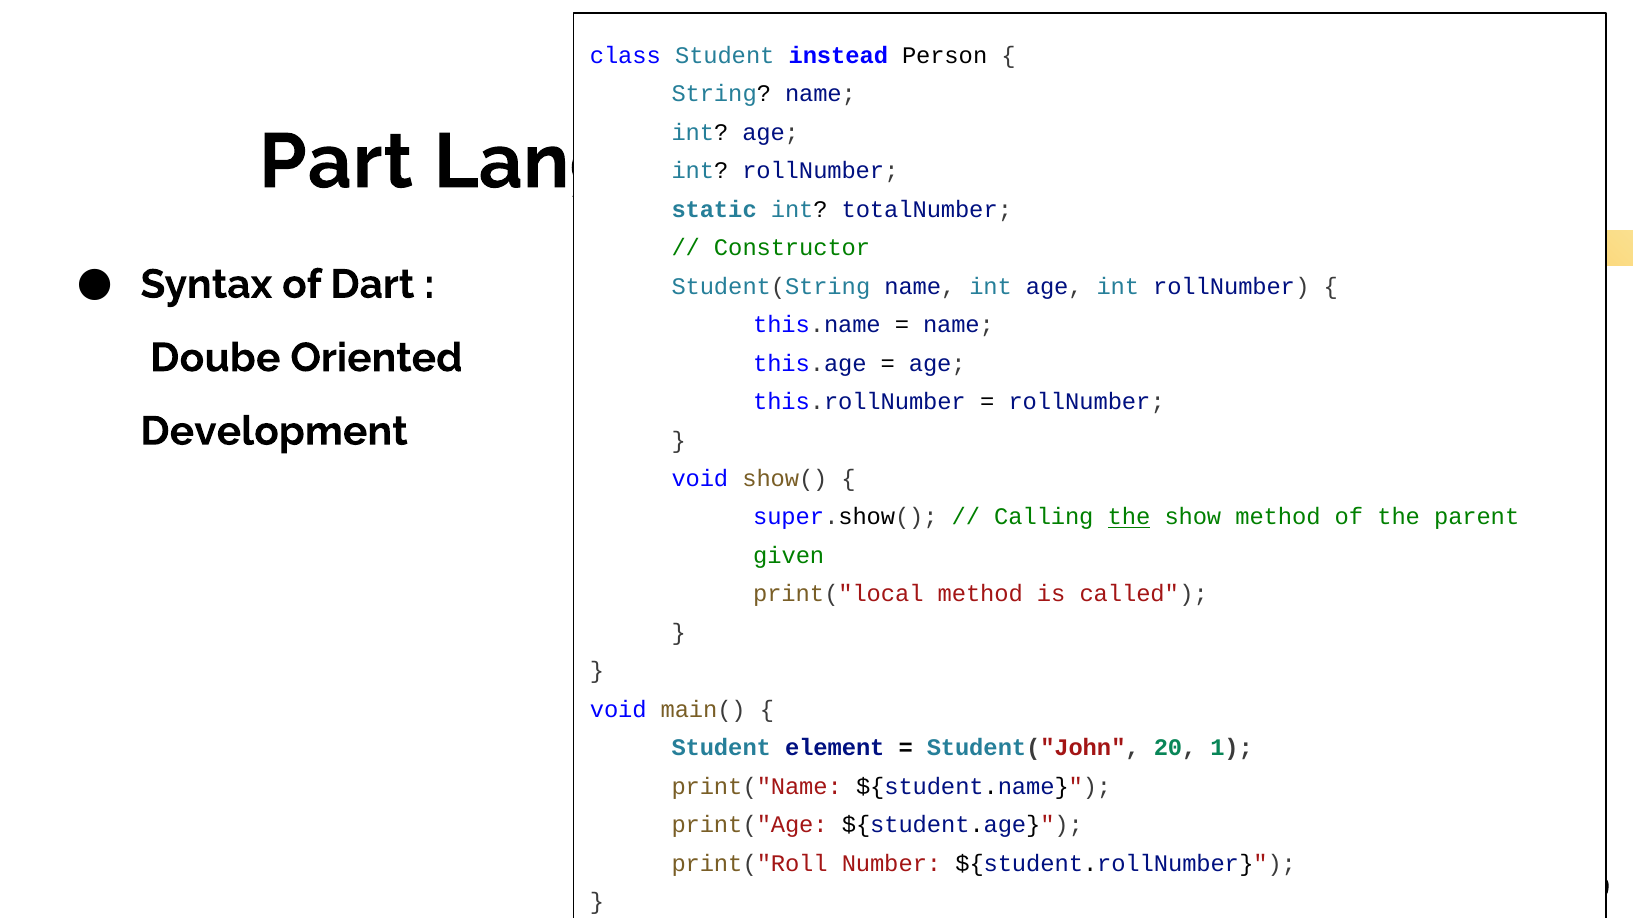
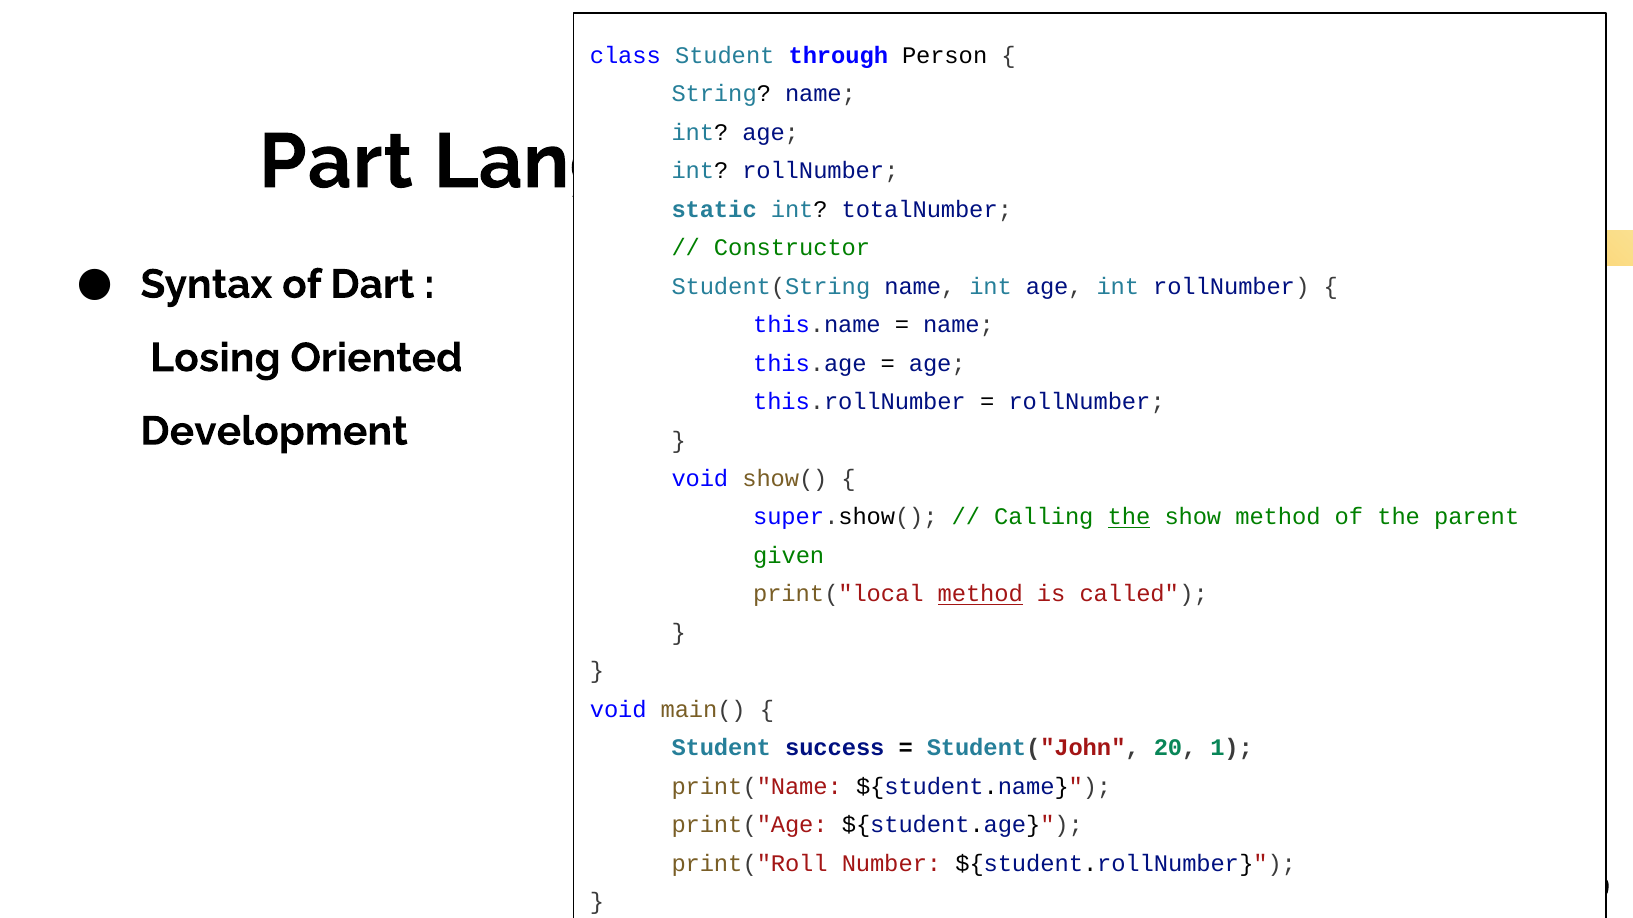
instead: instead -> through (838, 55)
Doube: Doube -> Losing (215, 358)
method underline: none -> present (980, 594)
element: element -> success (835, 749)
